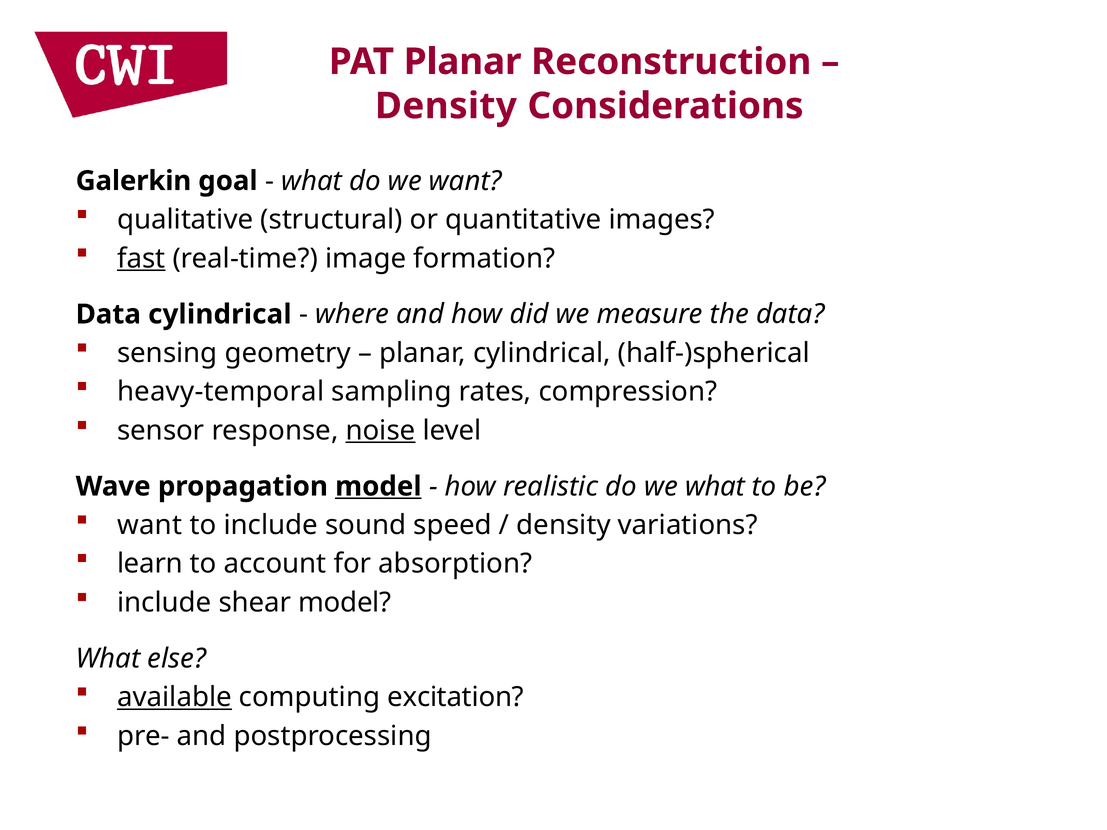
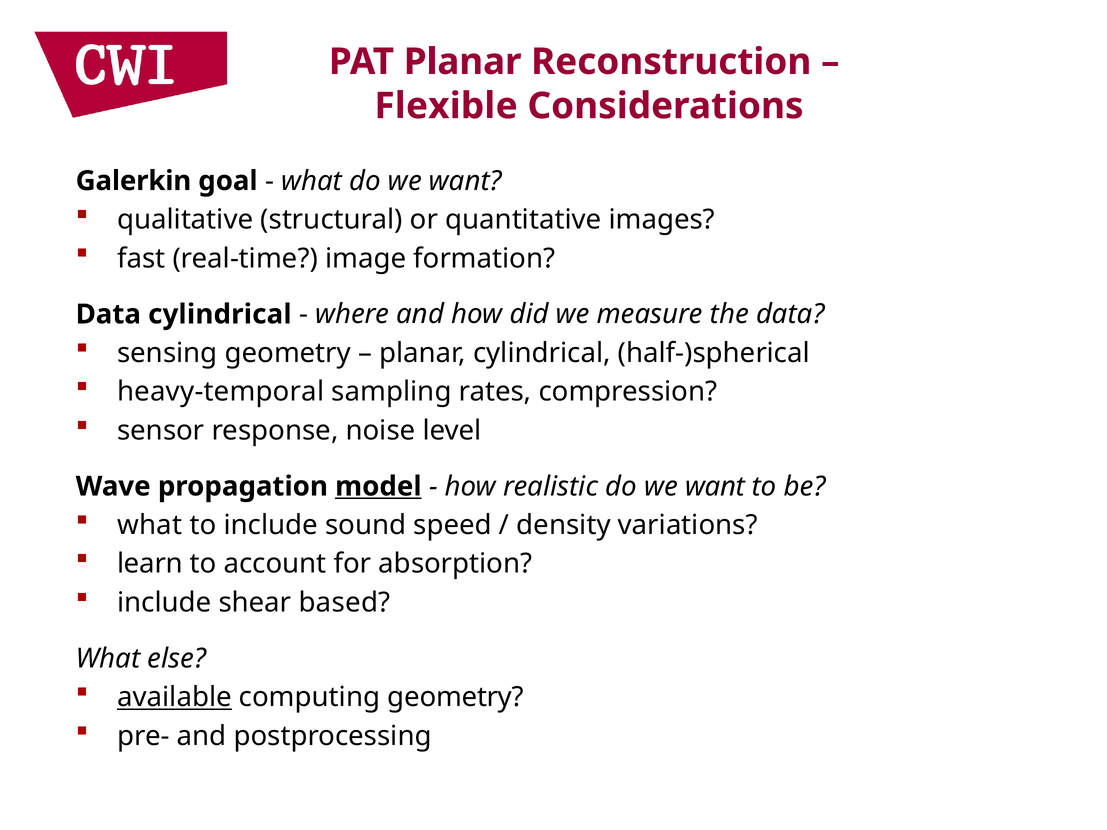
Density: Density -> Flexible (446, 106)
fast underline: present -> none (141, 258)
noise underline: present -> none (380, 431)
realistic do we what: what -> want (715, 487)
want: want -> what (150, 525)
shear model: model -> based (345, 603)
computing excitation: excitation -> geometry (456, 697)
